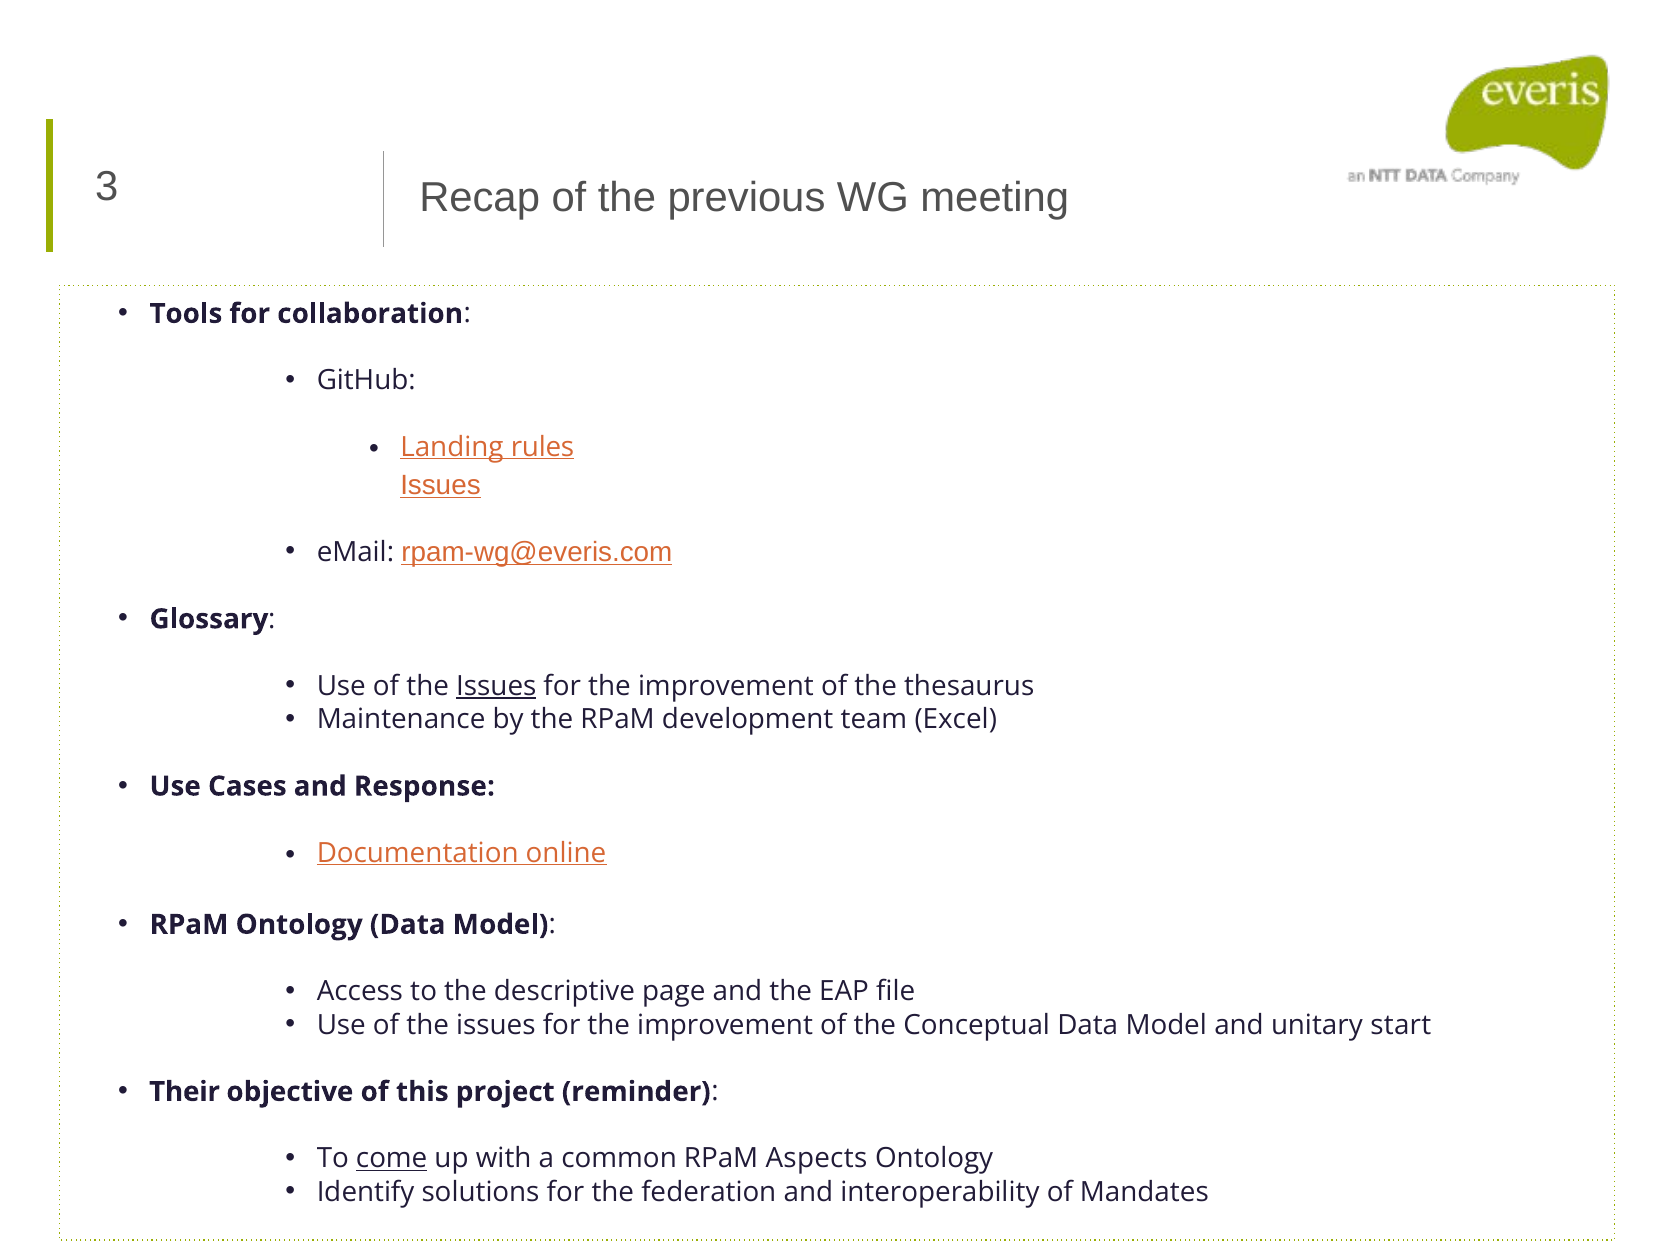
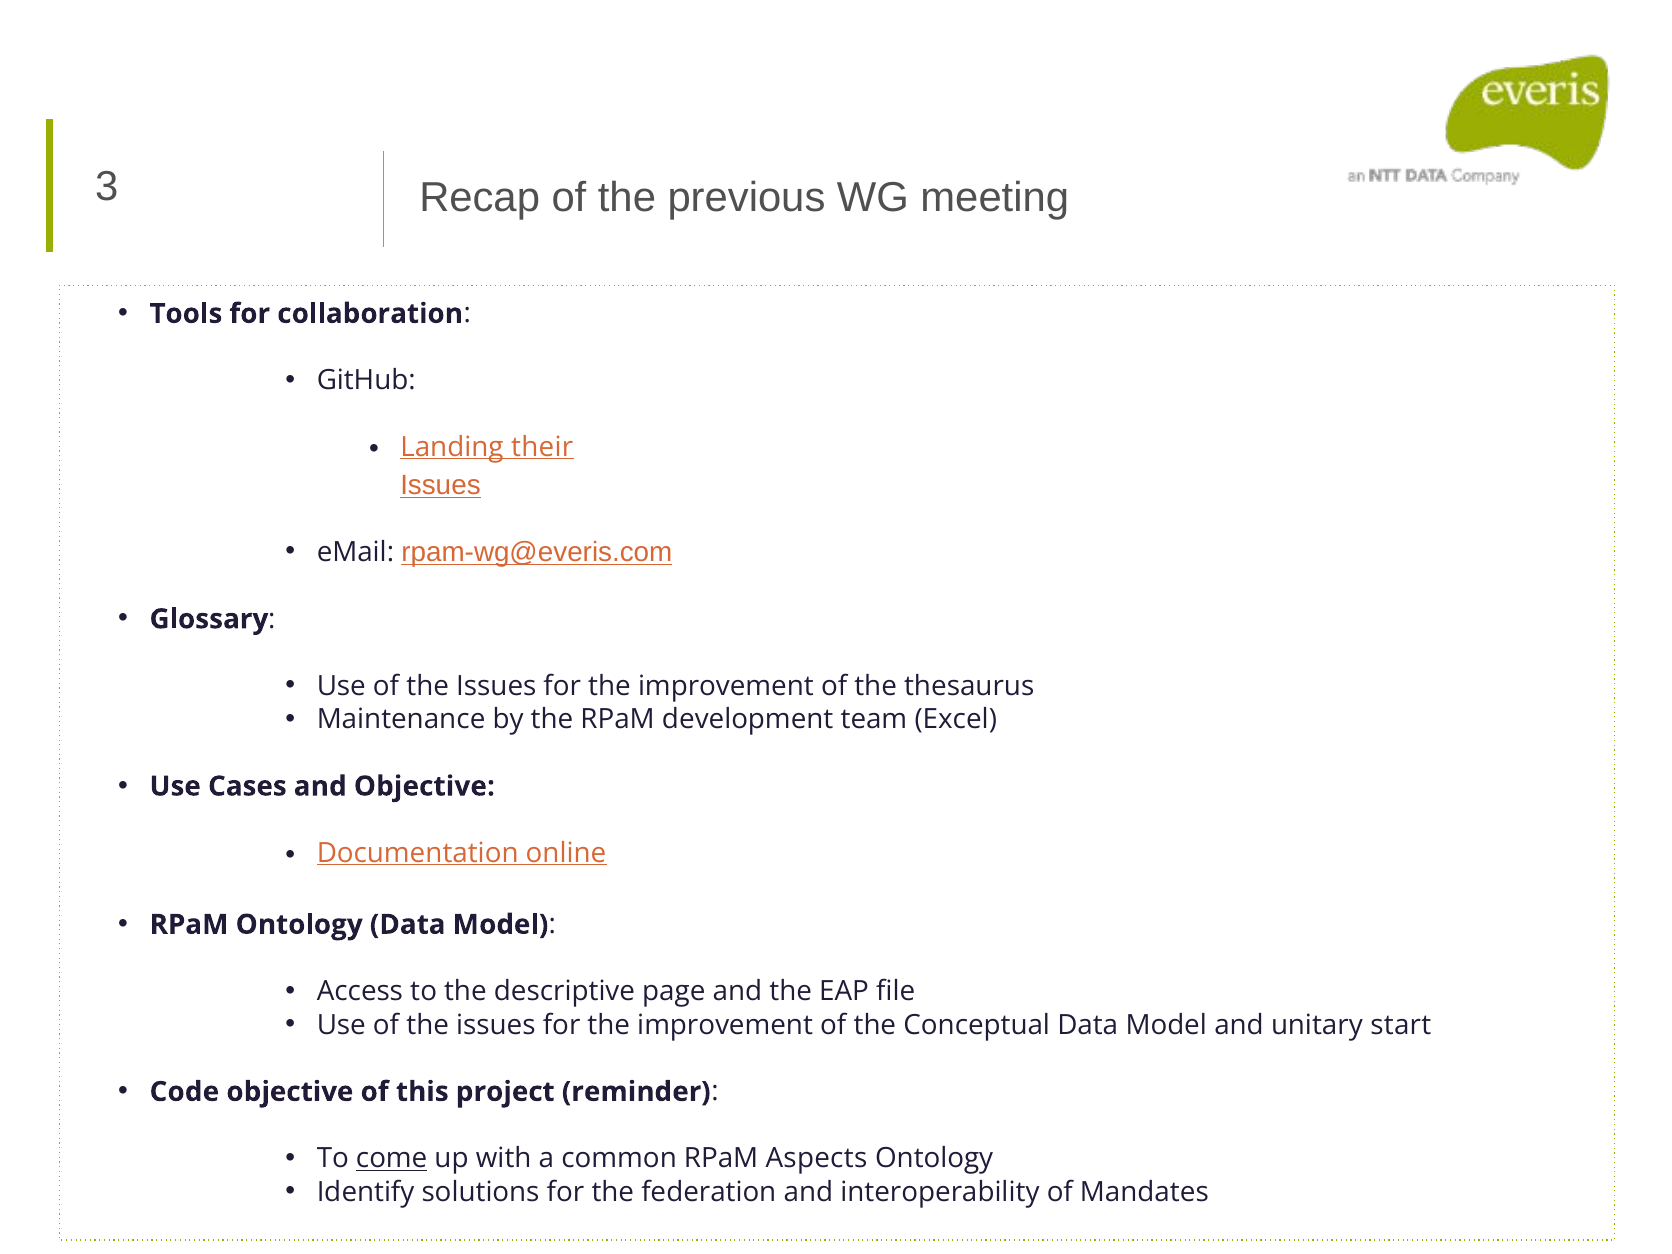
rules: rules -> their (542, 447)
Issues underline: present -> none (496, 686)
and Response: Response -> Objective (424, 786)
Their: Their -> Code (184, 1092)
